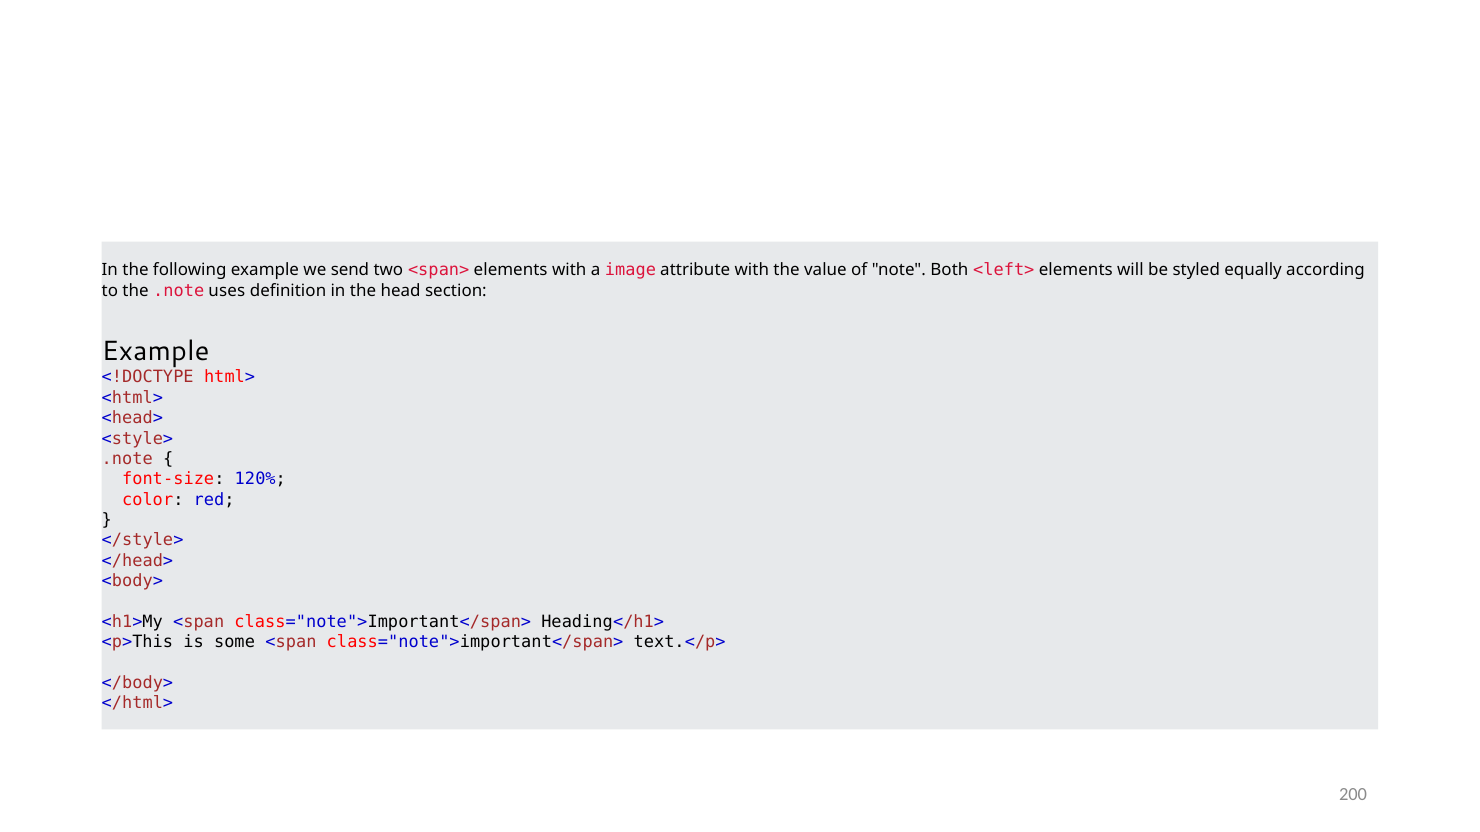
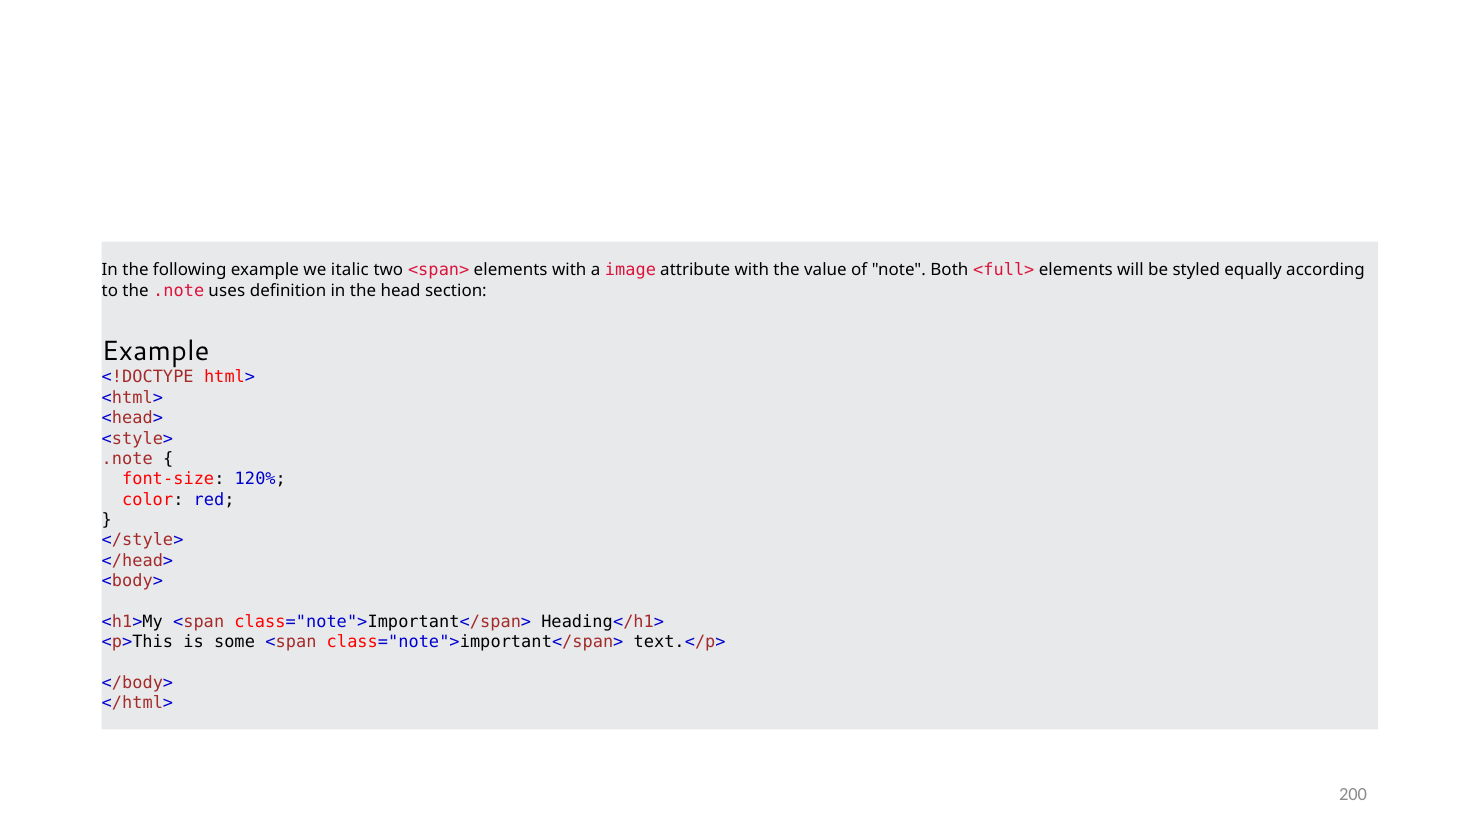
send: send -> italic (350, 270)
<left>: <left> -> <full> (1004, 270)
